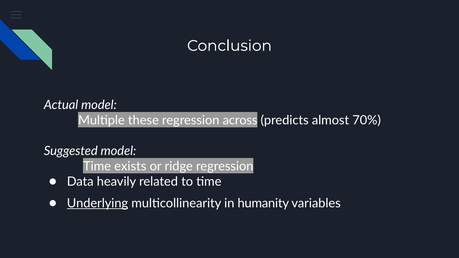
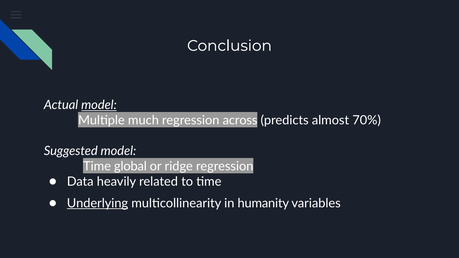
model underline: none -> present (99, 105)
these: these -> much (143, 120)
exists: exists -> global (130, 166)
